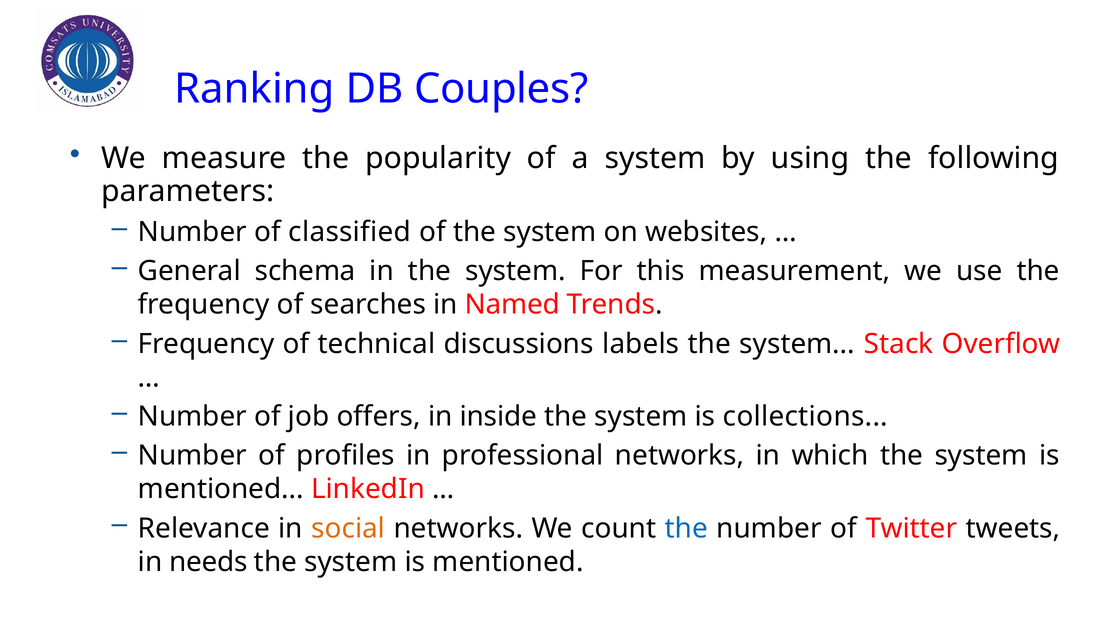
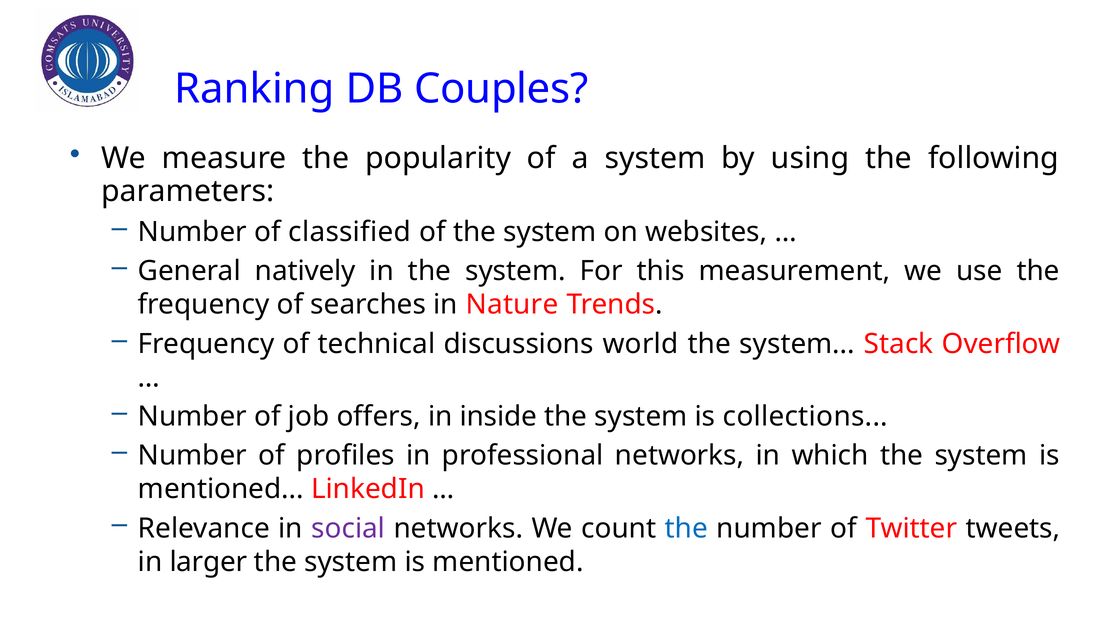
schema: schema -> natively (305, 271)
Named: Named -> Nature (512, 305)
labels: labels -> world (641, 344)
social colour: orange -> purple (348, 528)
needs: needs -> larger (208, 562)
